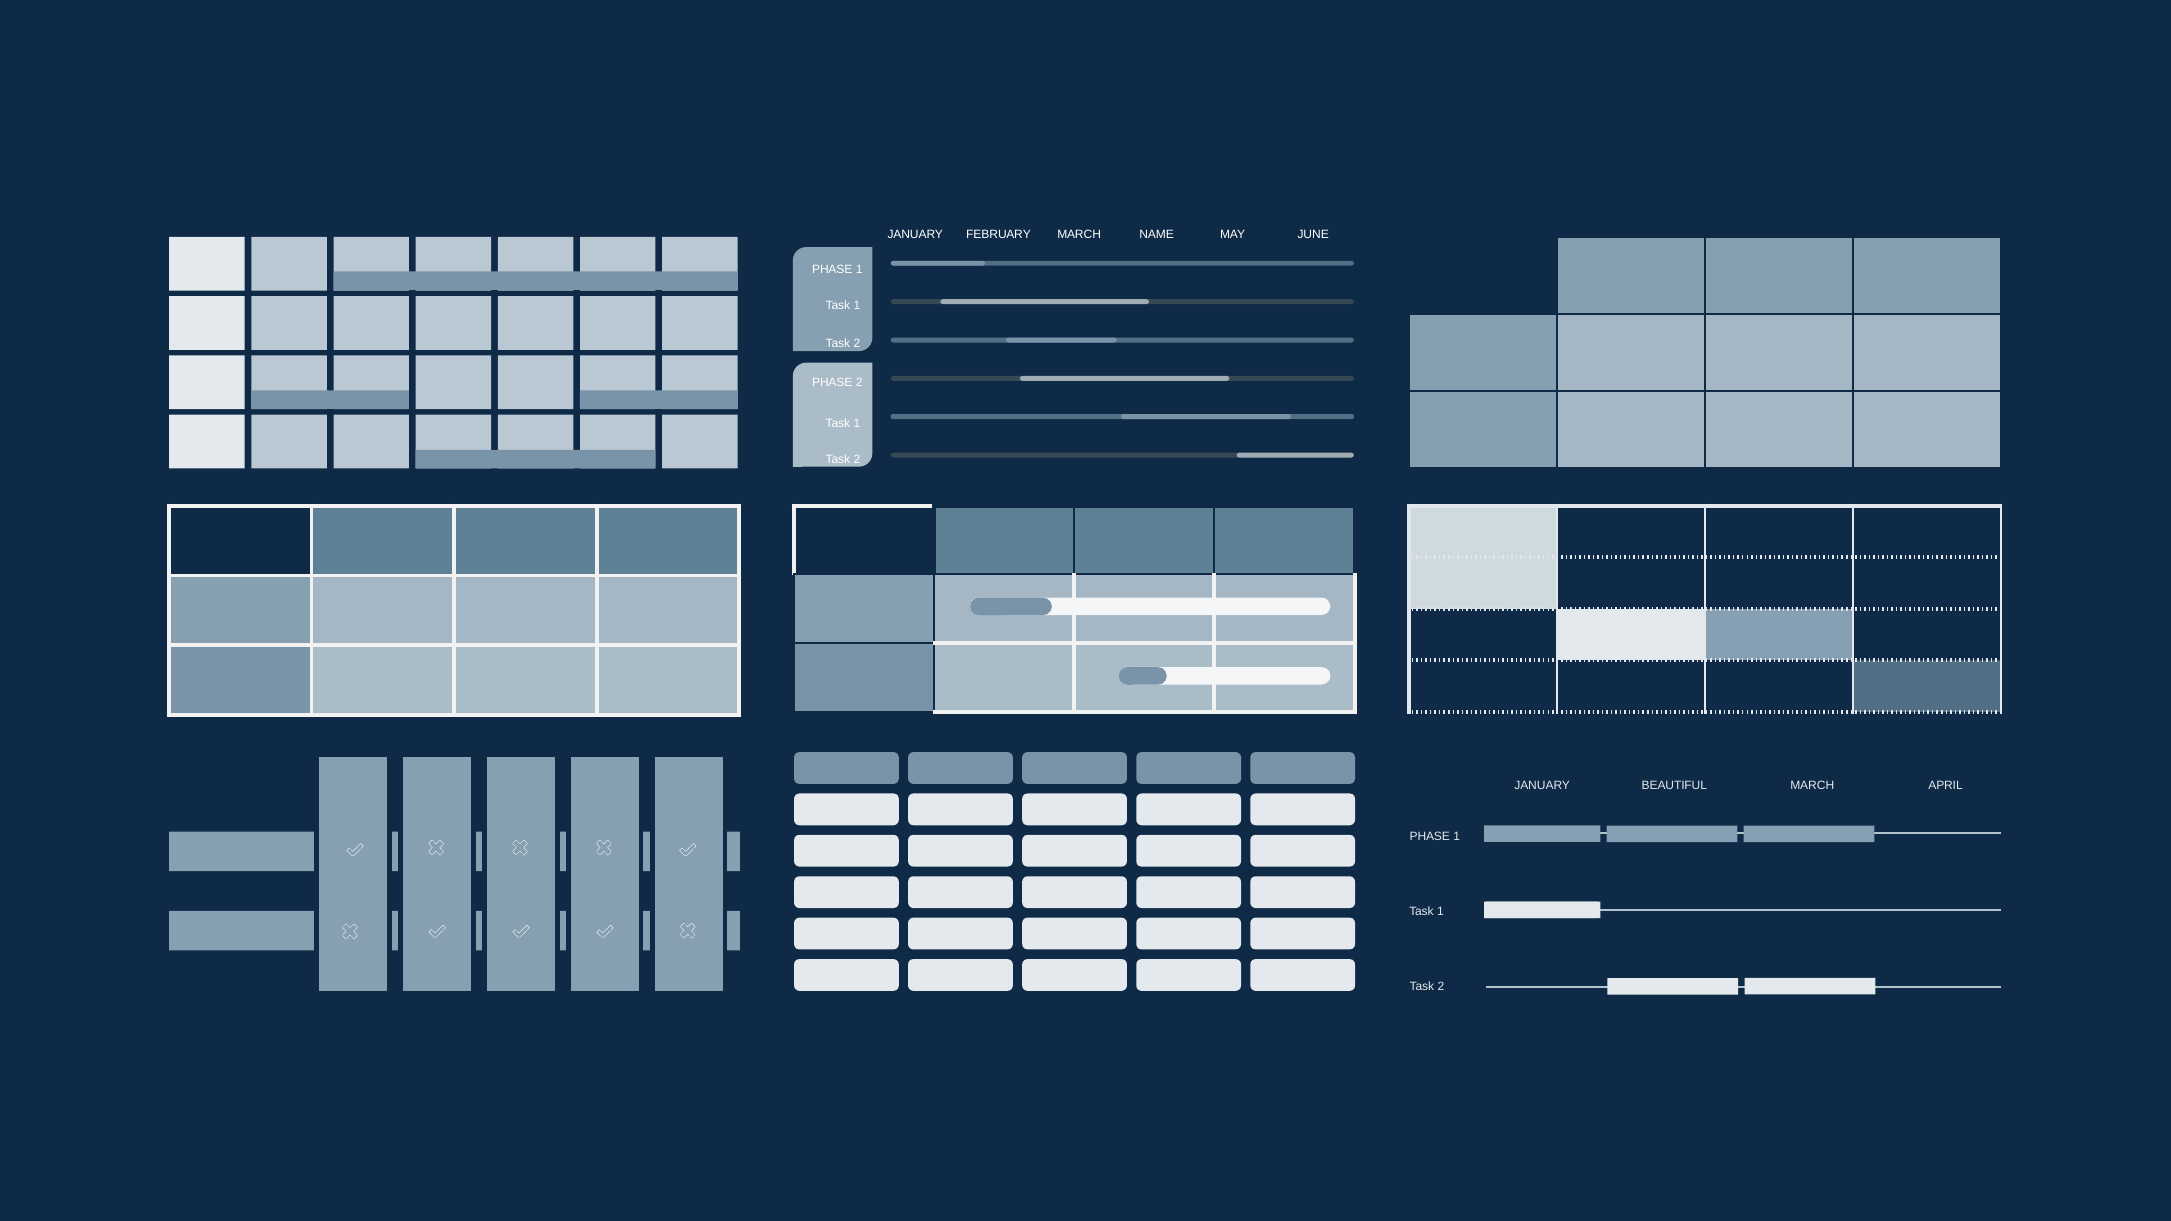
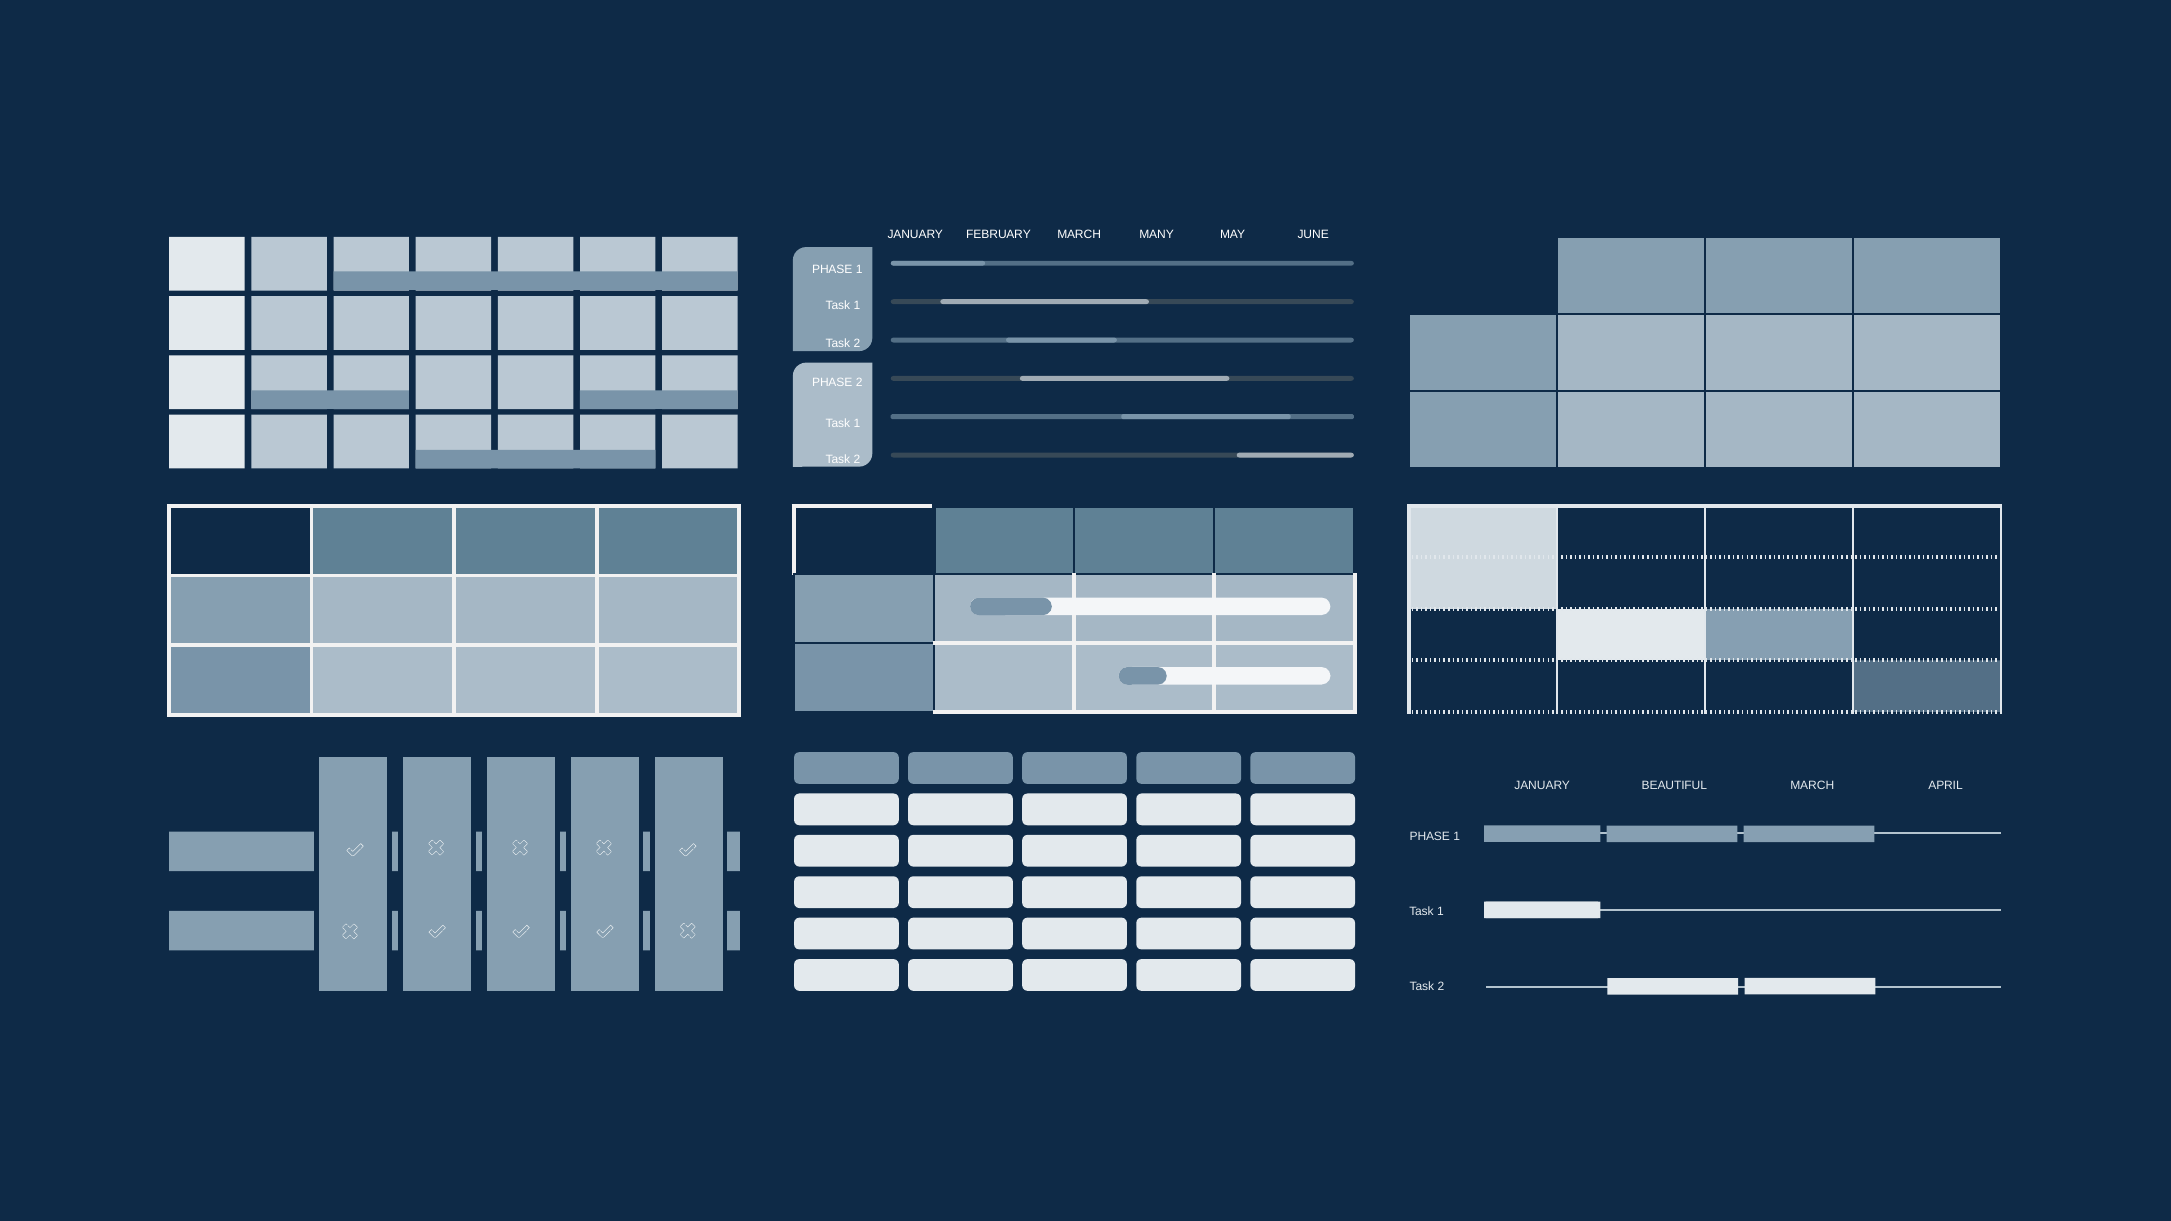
NAME: NAME -> MANY (1157, 234)
